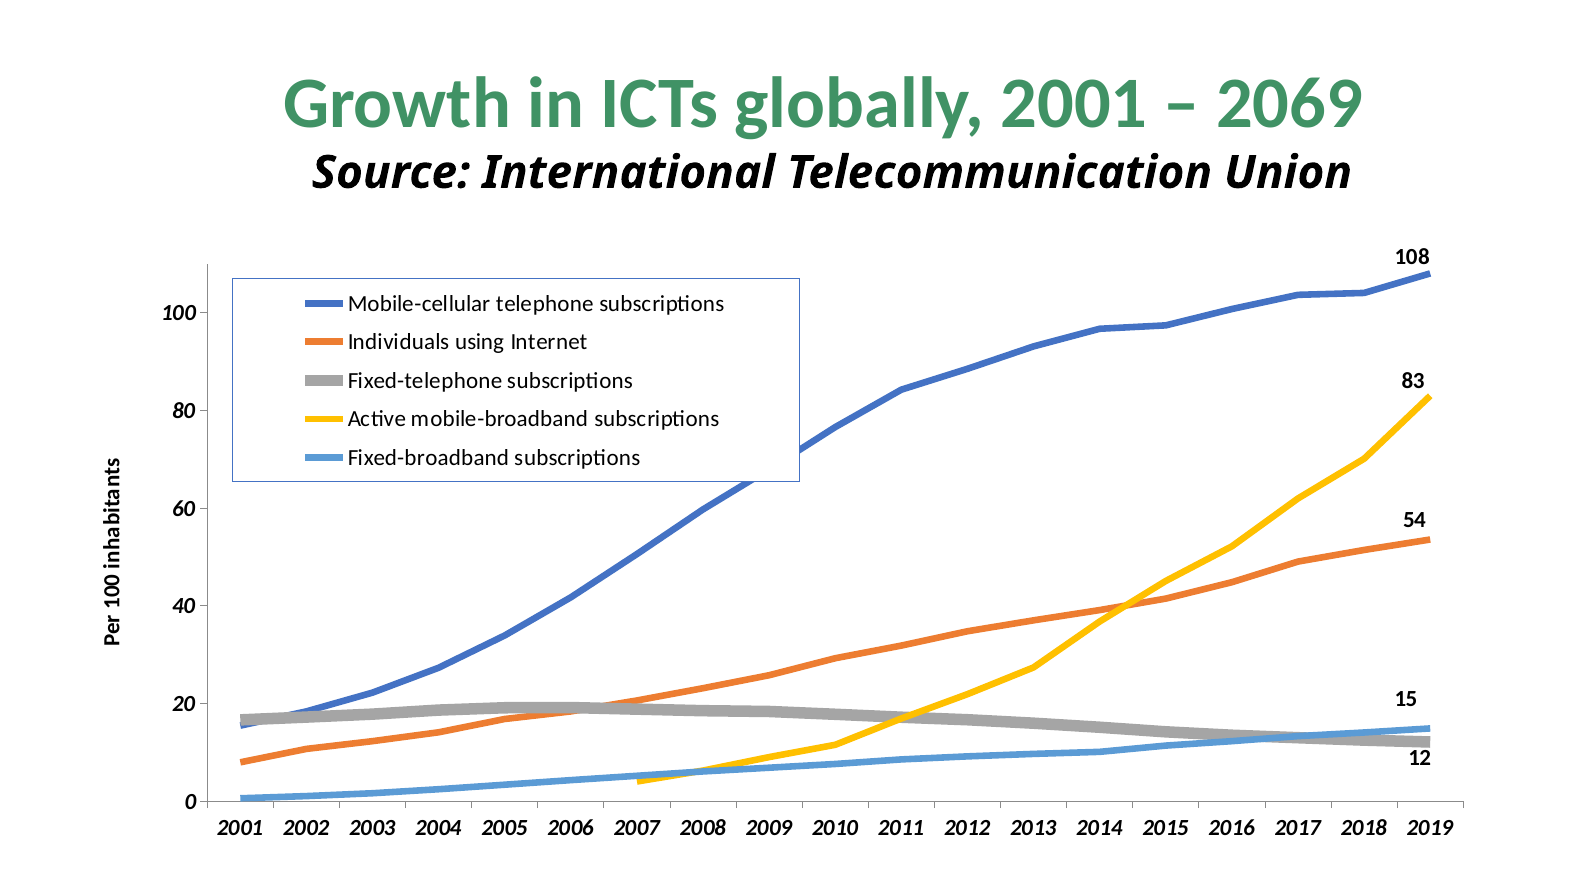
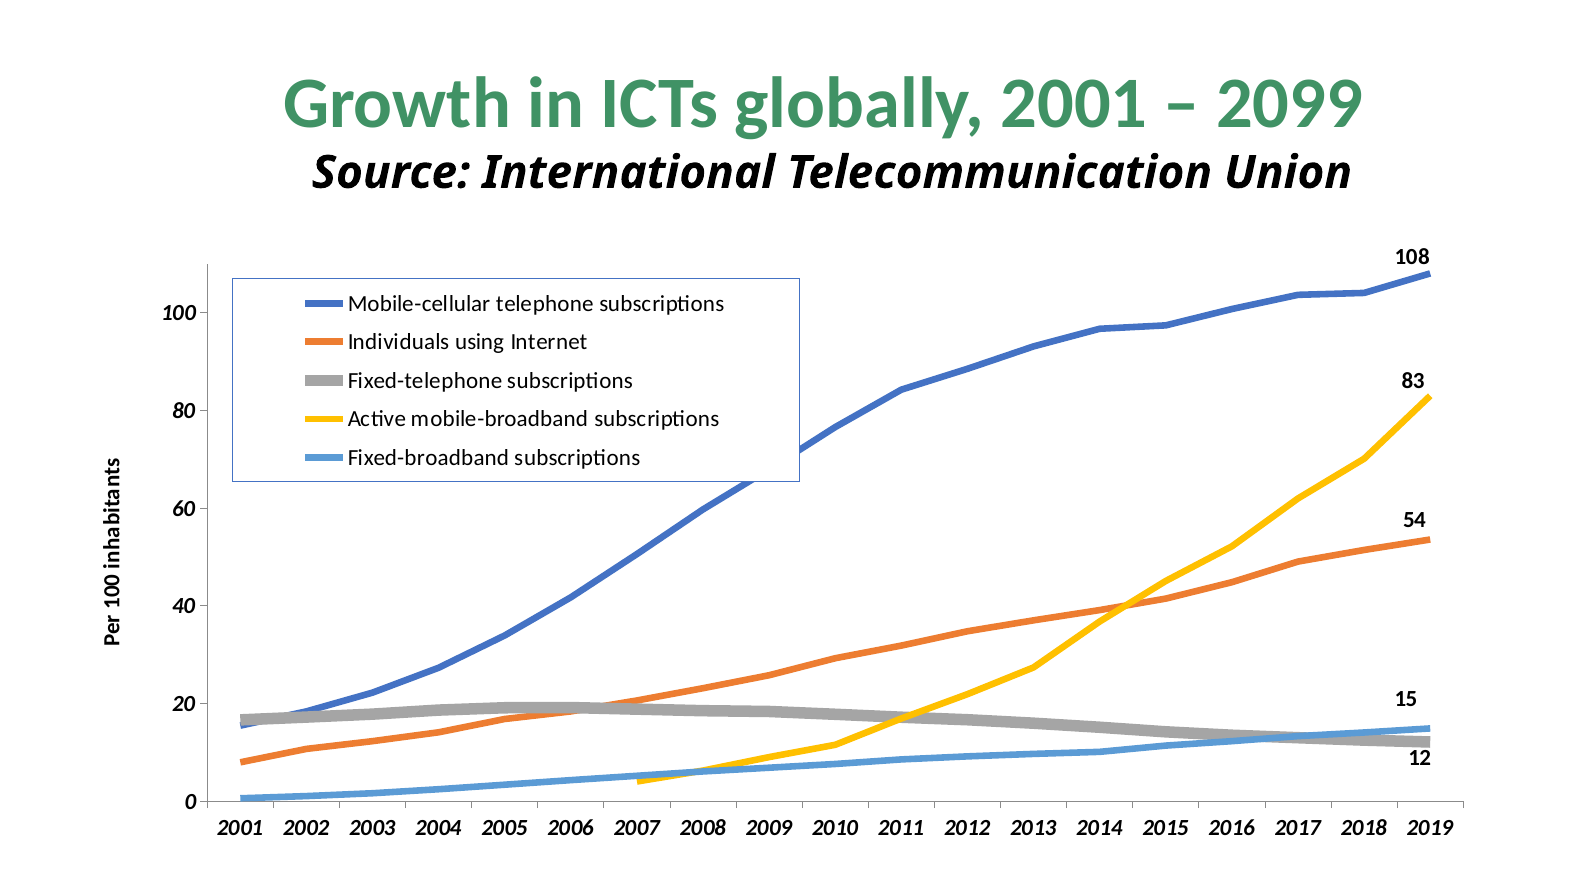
2069: 2069 -> 2099 (1290, 103)
